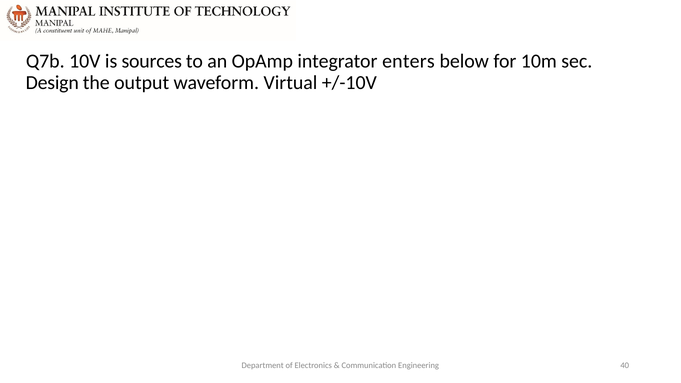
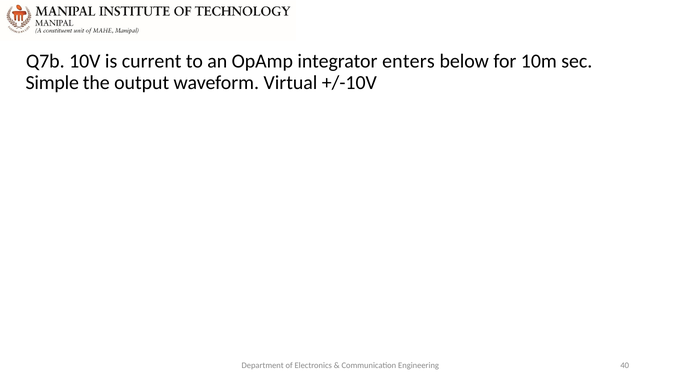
sources: sources -> current (152, 61)
Design: Design -> Simple (52, 83)
